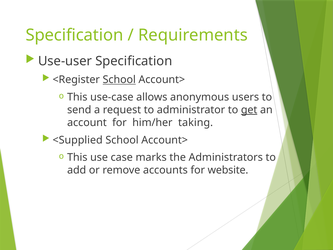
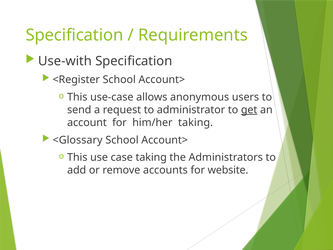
Use-user: Use-user -> Use-with (65, 61)
School underline: present -> none (119, 80)
<Supplied: <Supplied -> <Glossary (78, 140)
case marks: marks -> taking (151, 157)
